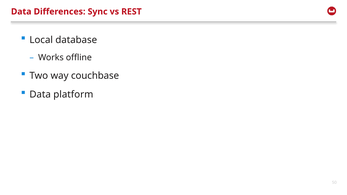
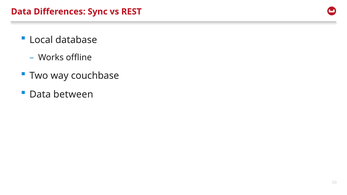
platform: platform -> between (73, 95)
